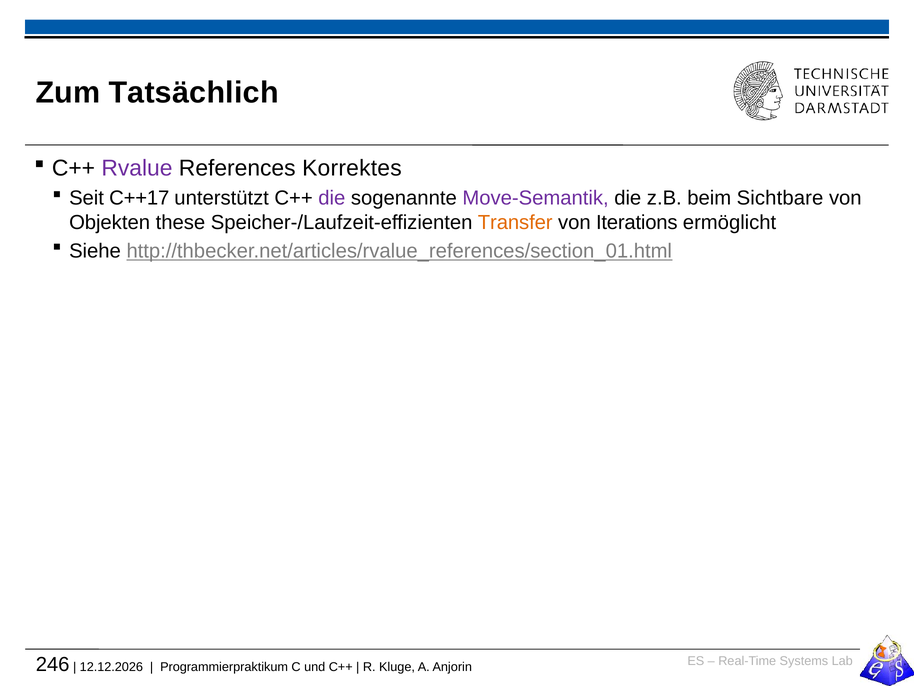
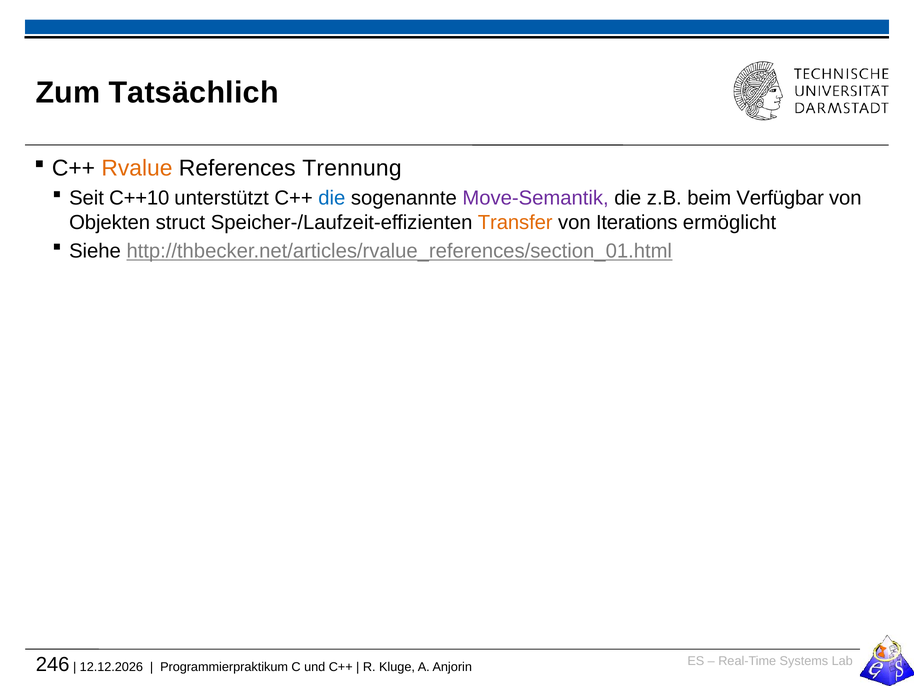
Rvalue colour: purple -> orange (137, 168)
Korrektes: Korrektes -> Trennung (352, 168)
C++17: C++17 -> C++10 (139, 198)
die colour: purple -> blue (332, 198)
Sichtbare: Sichtbare -> Verfügbar (780, 198)
these: these -> struct (180, 222)
